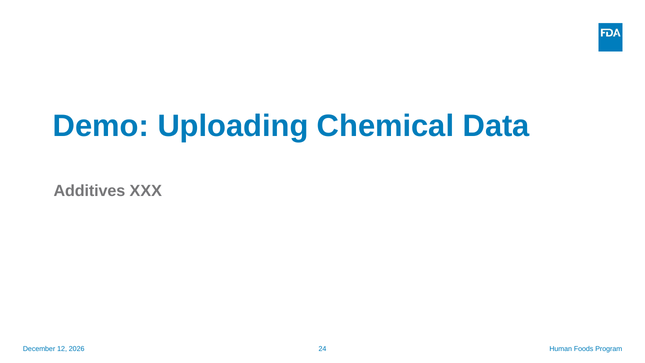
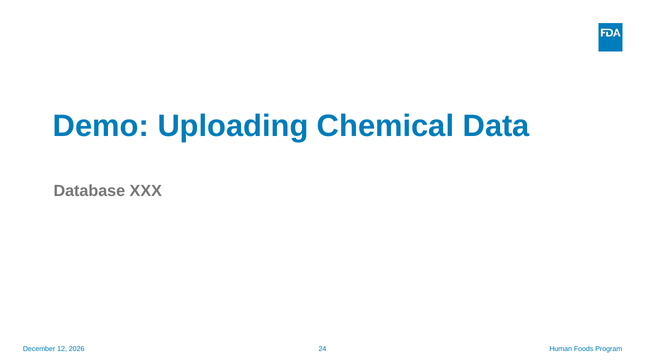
Additives: Additives -> Database (89, 191)
